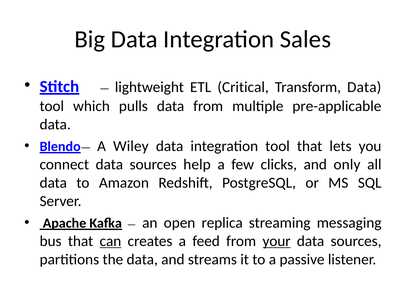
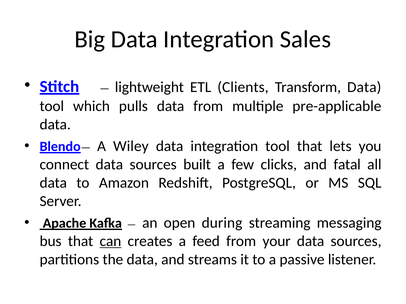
Critical: Critical -> Clients (243, 87)
help: help -> built (197, 165)
only: only -> fatal (347, 165)
replica: replica -> during (222, 223)
your underline: present -> none (277, 242)
